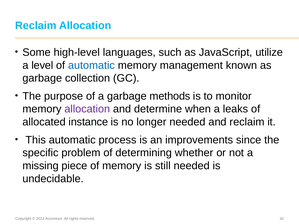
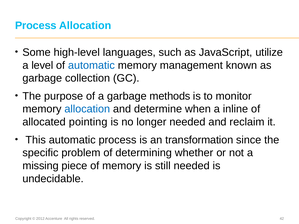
Reclaim: Reclaim -> Process (36, 26)
allocation colour: purple -> blue (87, 109)
leaks: leaks -> inline (236, 109)
instance: instance -> pointing (88, 122)
improvements: improvements -> transformation (199, 140)
